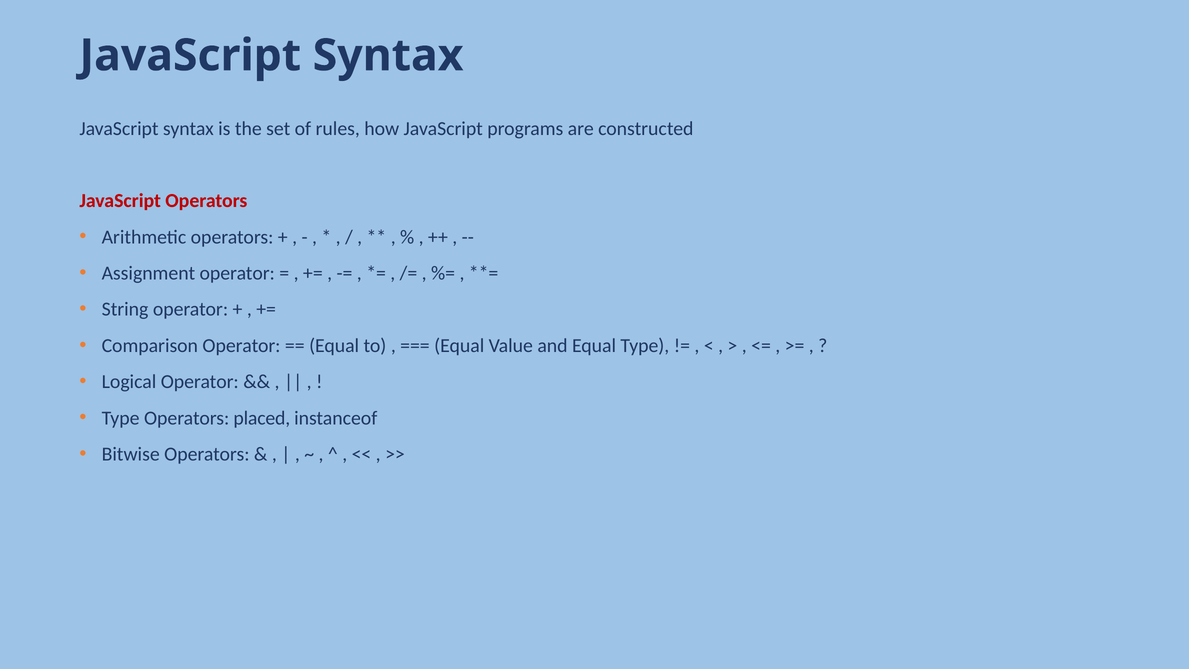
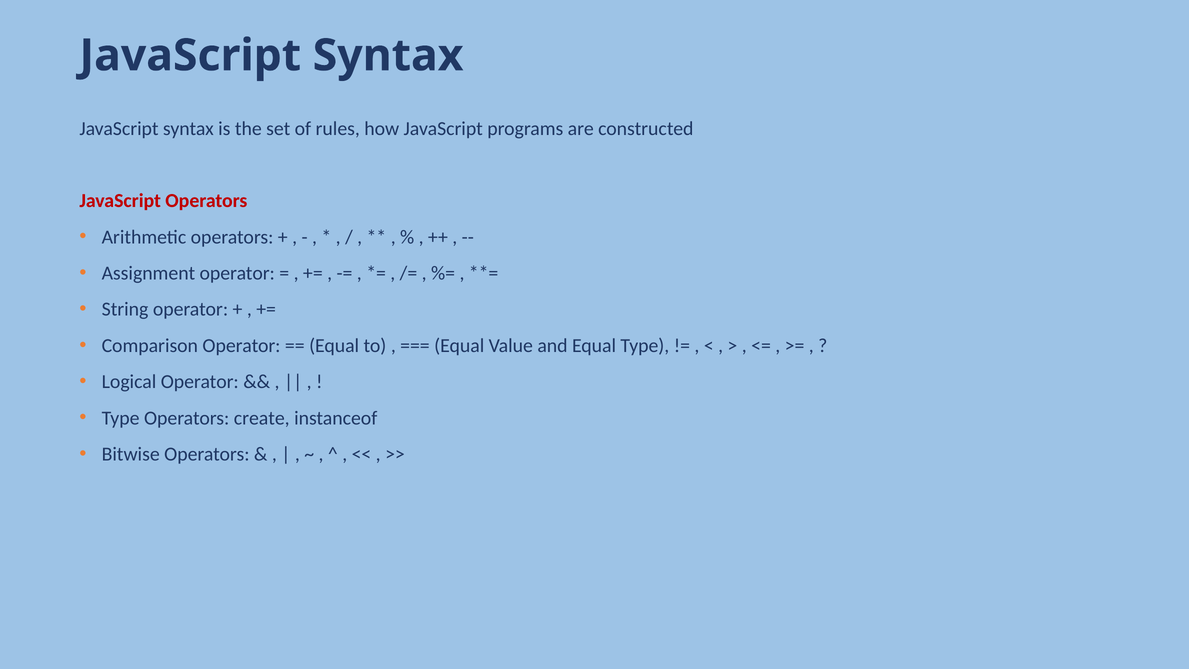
placed: placed -> create (262, 418)
